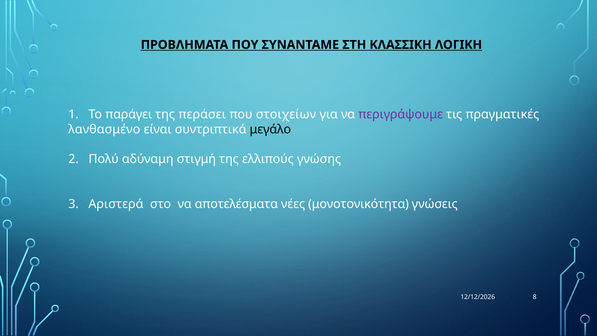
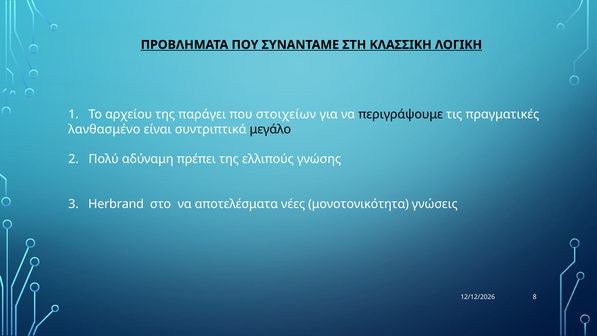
παράγει: παράγει -> αρχείου (129, 114)
περάσει: περάσει -> παράγει (202, 114)
περιγράψουμε colour: purple -> black (401, 114)
στιγμή: στιγμή -> πρέπει (196, 159)
Αριστερά: Αριστερά -> Herbrand (116, 204)
